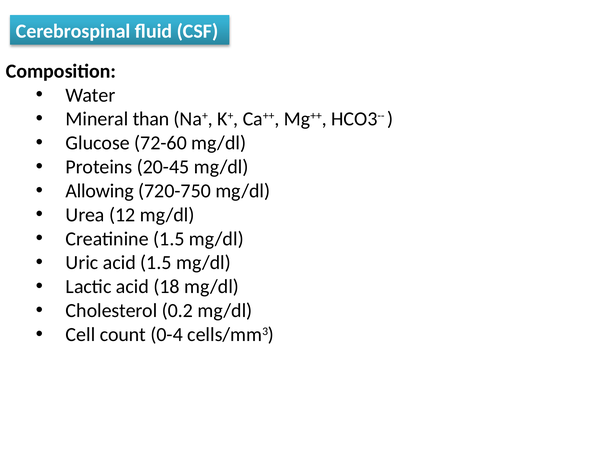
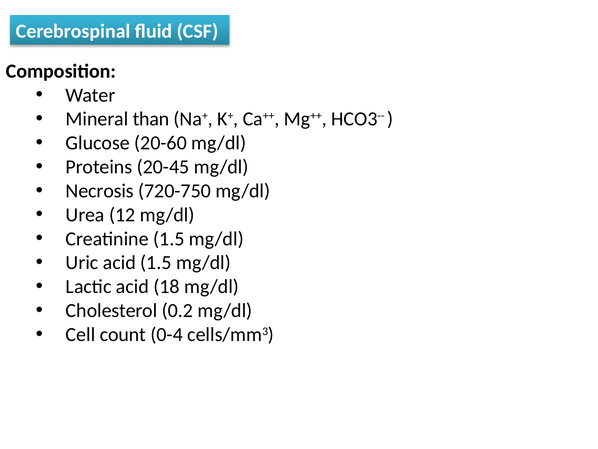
72-60: 72-60 -> 20-60 (161, 143)
Allowing: Allowing -> Necrosis (100, 191)
